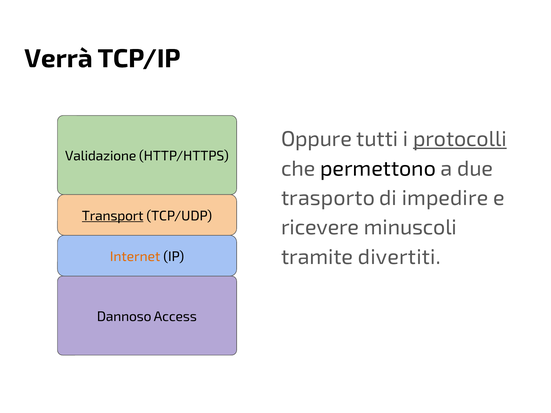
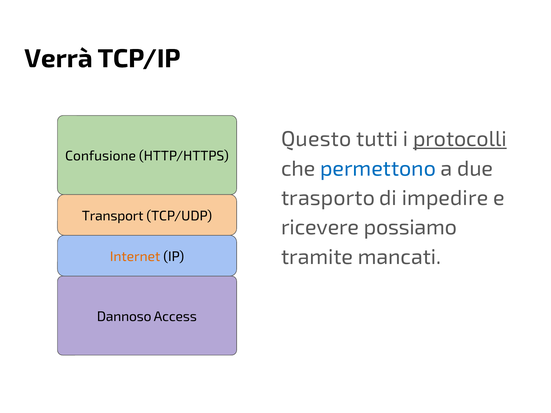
Oppure: Oppure -> Questo (316, 139)
Validazione: Validazione -> Confusione (101, 156)
permettono colour: black -> blue (378, 169)
Transport underline: present -> none (113, 216)
minuscoli: minuscoli -> possiamo (410, 228)
divertiti: divertiti -> mancati (399, 257)
